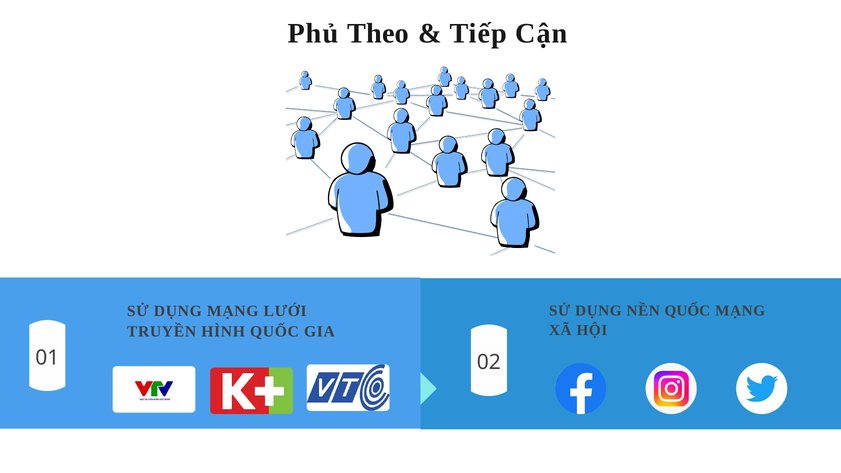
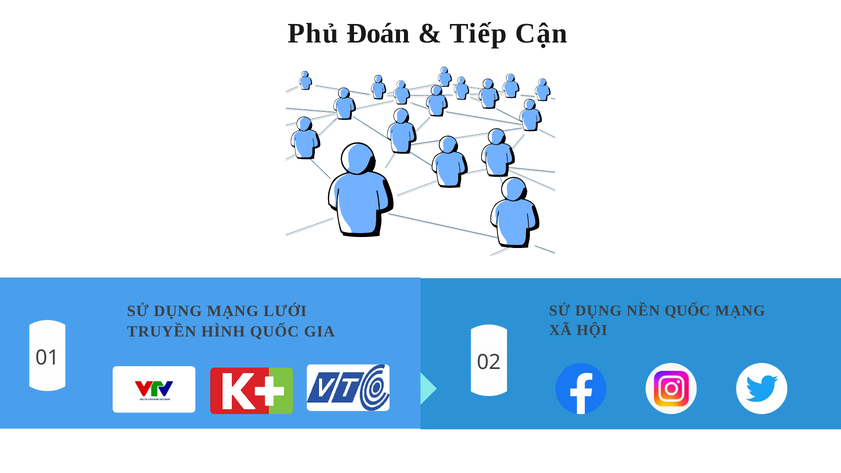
Theo: Theo -> Đoán (378, 33)
